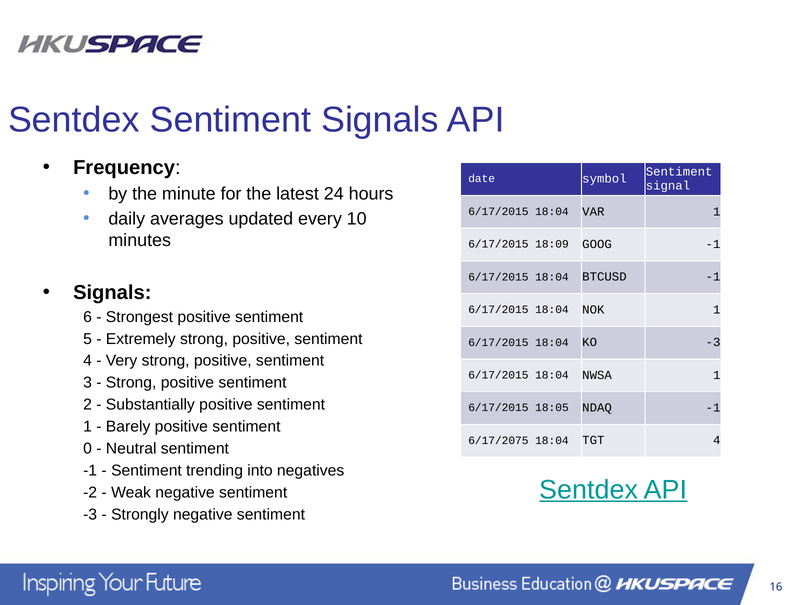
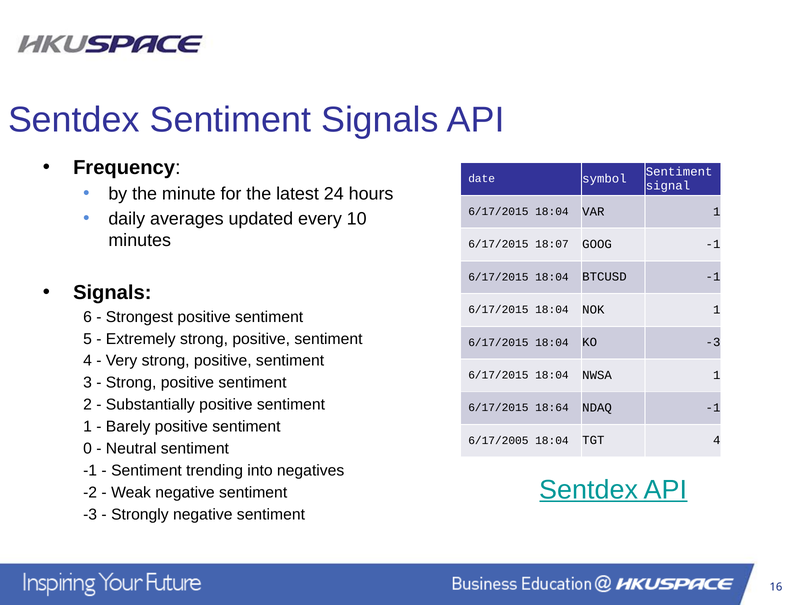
18:09: 18:09 -> 18:07 (552, 244)
18:05: 18:05 -> 18:64 (552, 408)
6/17/2075: 6/17/2075 -> 6/17/2005 (498, 441)
